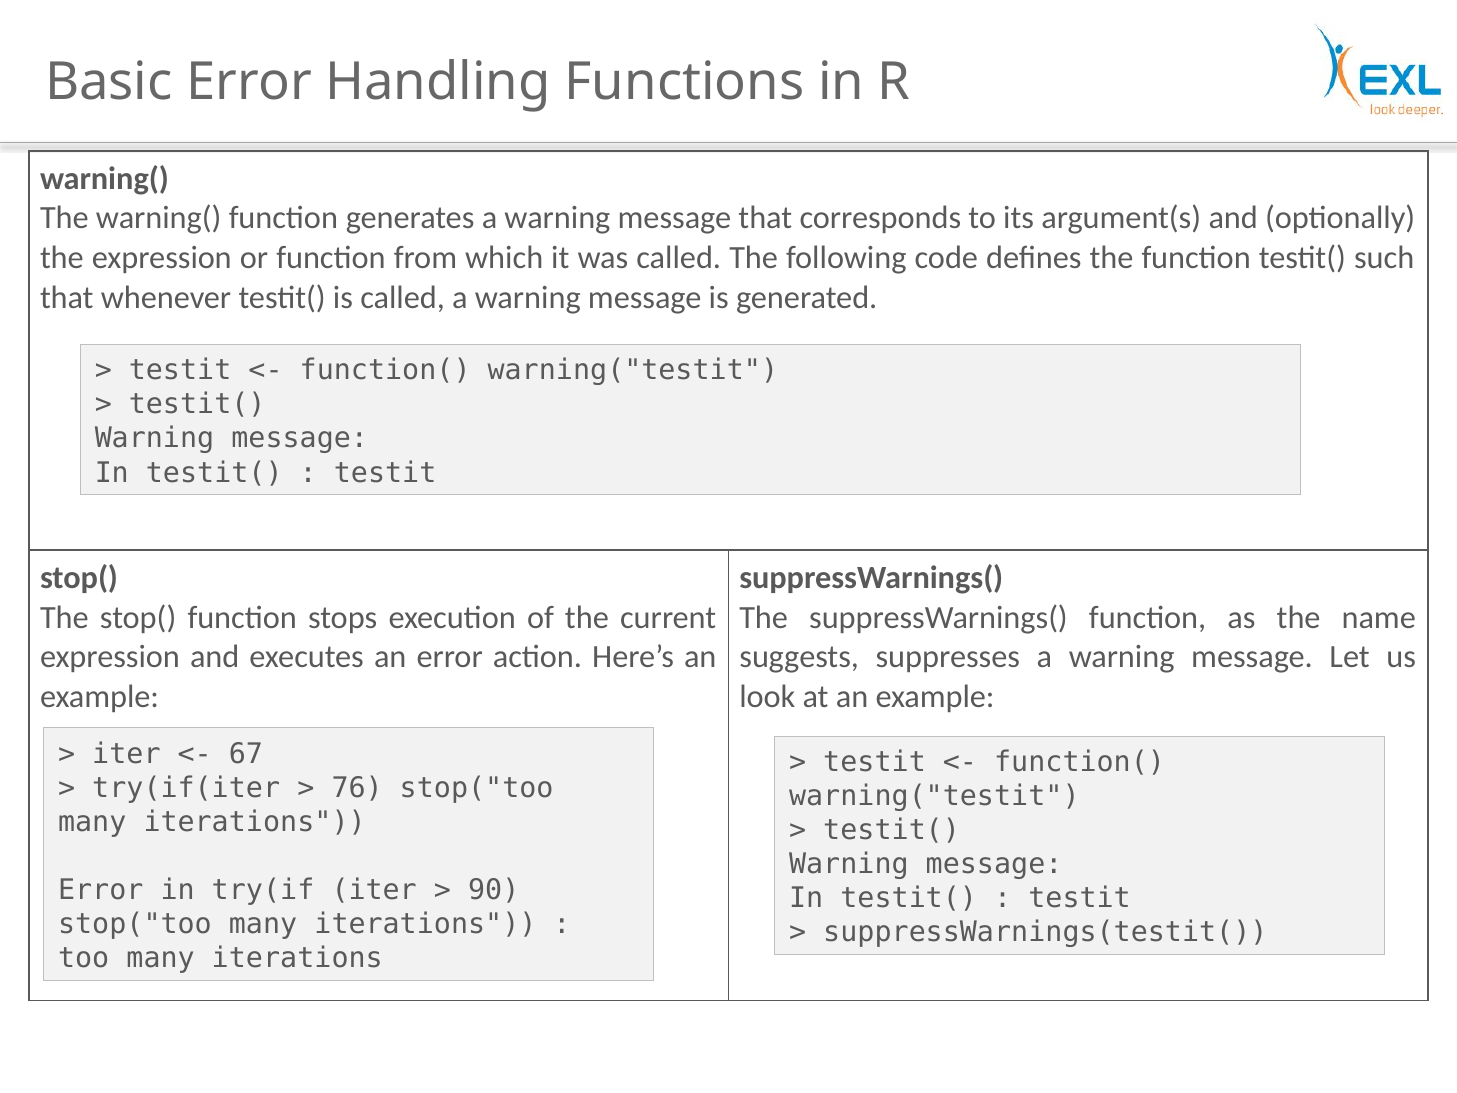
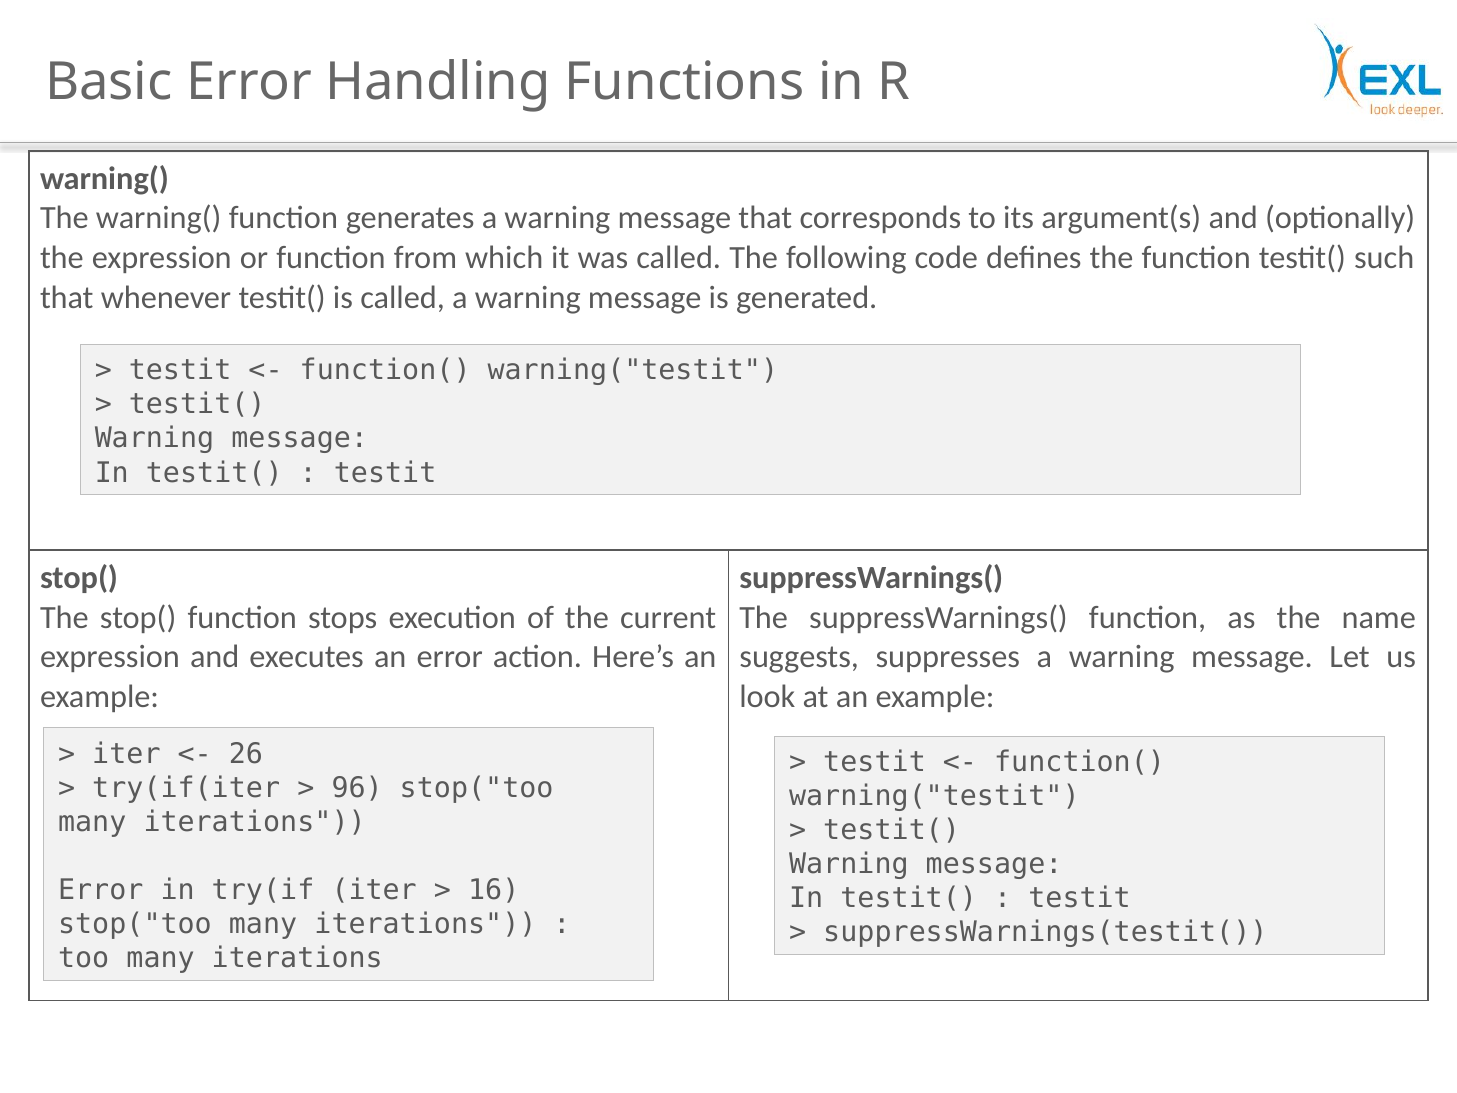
67: 67 -> 26 (246, 754)
76: 76 -> 96 (357, 788)
90: 90 -> 16 (494, 890)
